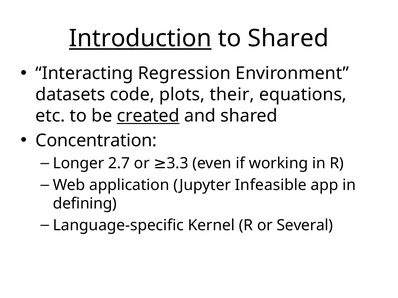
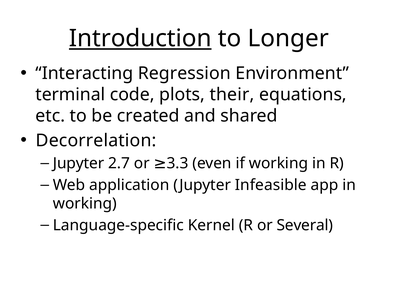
to Shared: Shared -> Longer (288, 39)
datasets: datasets -> terminal (70, 95)
created underline: present -> none (148, 116)
Concentration: Concentration -> Decorrelation (96, 141)
Longer: Longer -> Jupyter (79, 164)
defining: defining -> working (85, 204)
